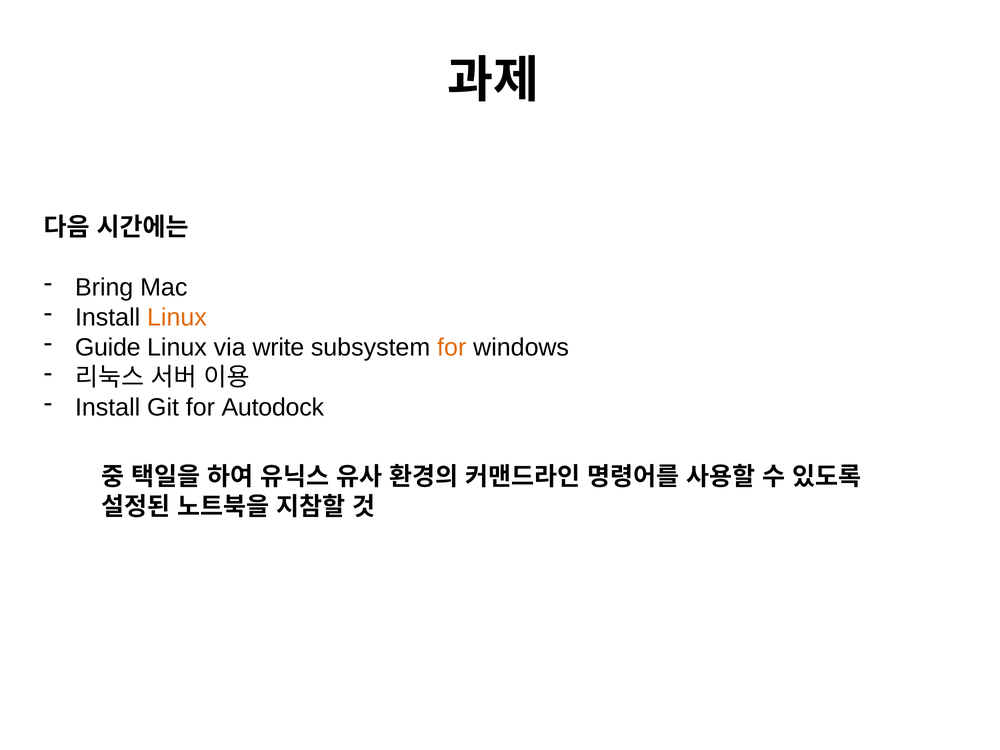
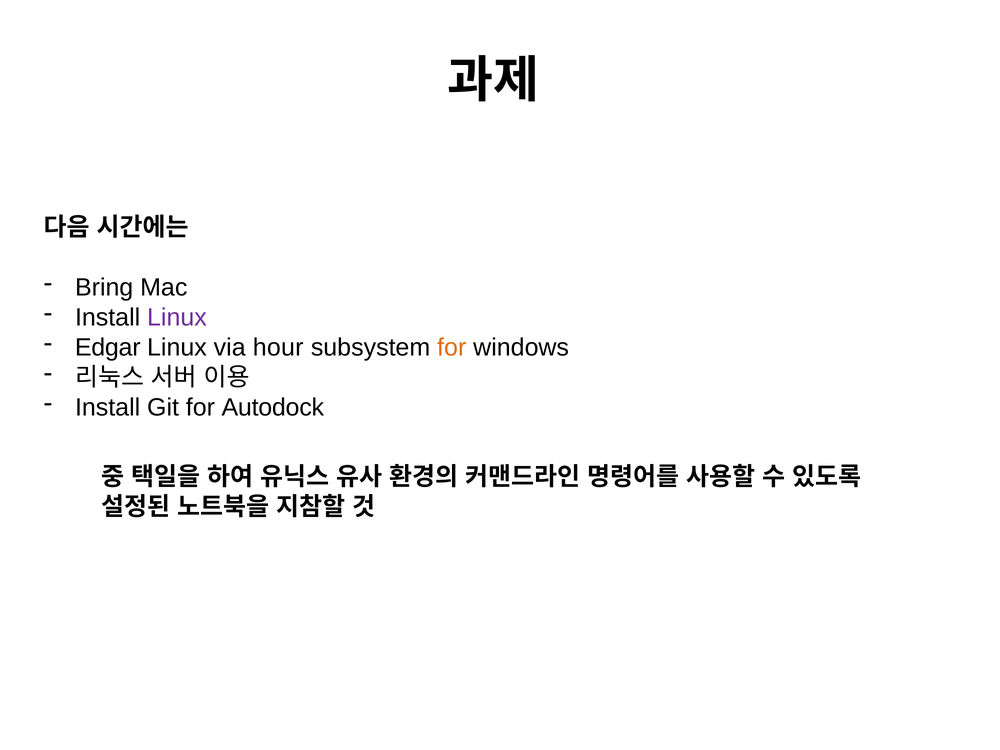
Linux colour: orange -> purple (177, 318)
Guide: Guide -> Edgar (108, 348)
write: write -> hour (278, 348)
